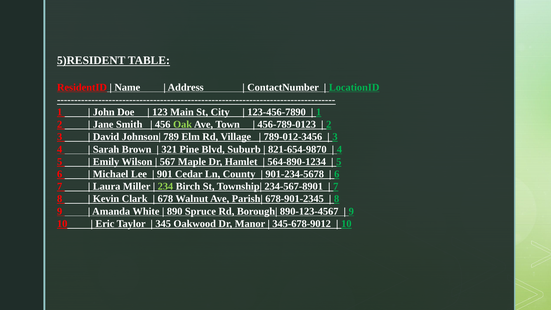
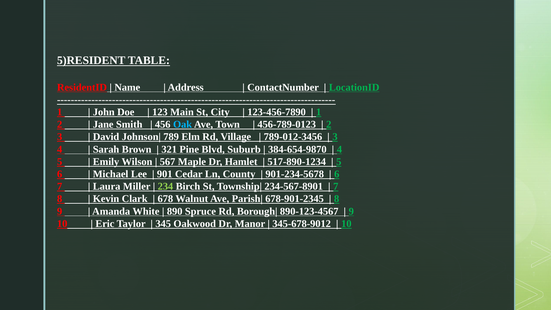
Oak colour: light green -> light blue (183, 124)
821-654-9870: 821-654-9870 -> 384-654-9870 (297, 149)
564-890-1234: 564-890-1234 -> 517-890-1234 (297, 162)
